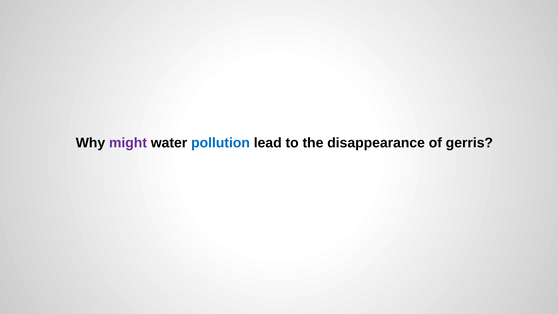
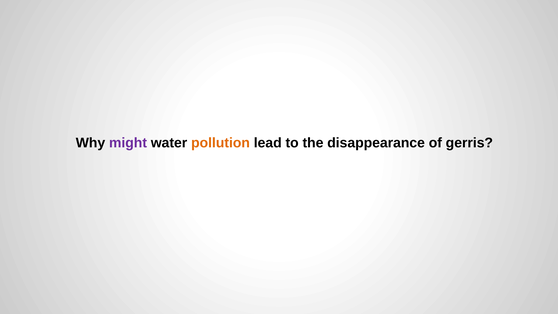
pollution colour: blue -> orange (221, 143)
